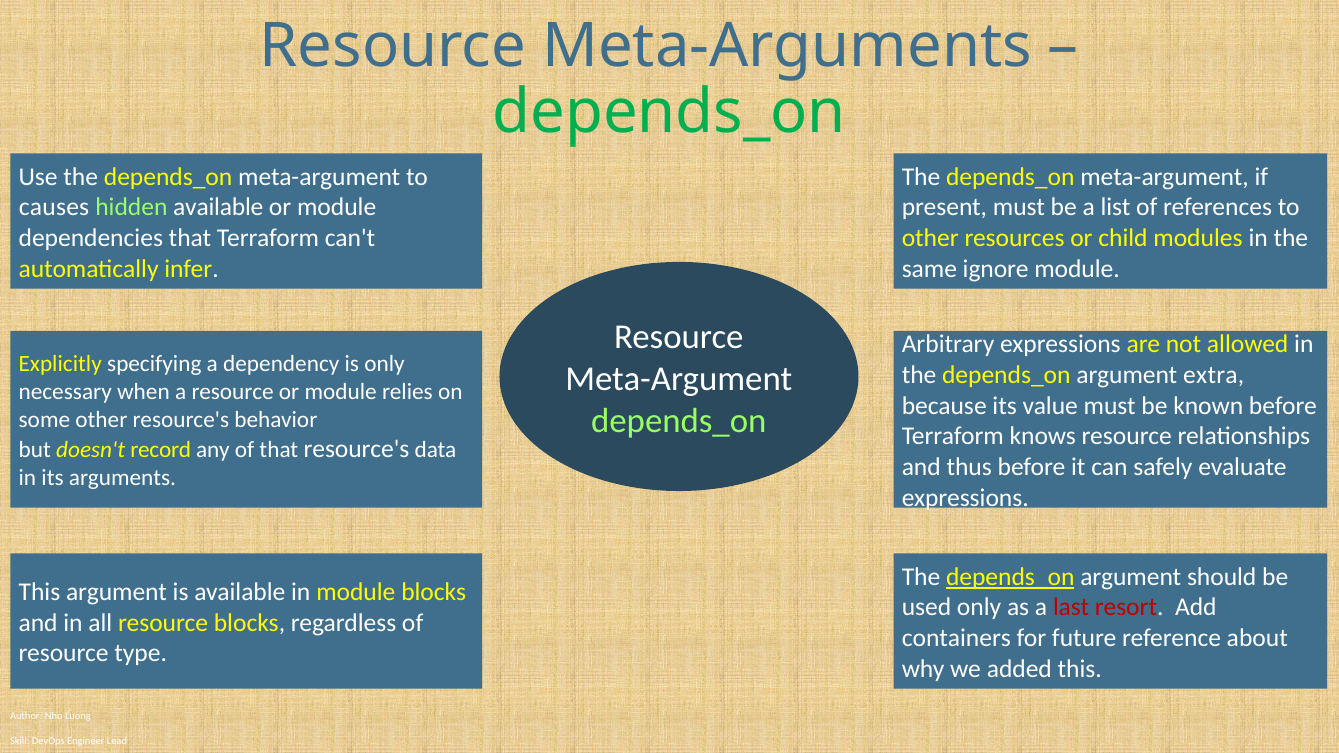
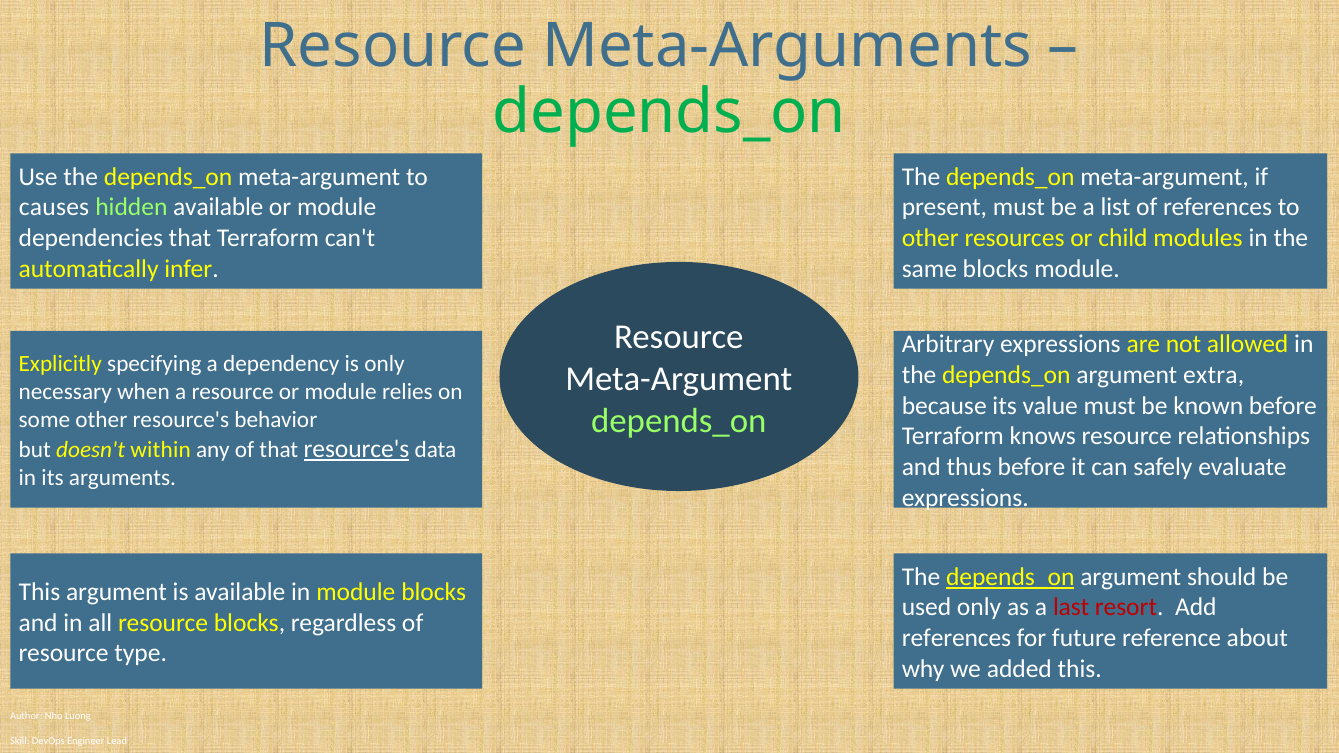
same ignore: ignore -> blocks (996, 269)
record: record -> within (161, 450)
resource's underline: none -> present (356, 449)
containers: containers -> references (956, 638)
